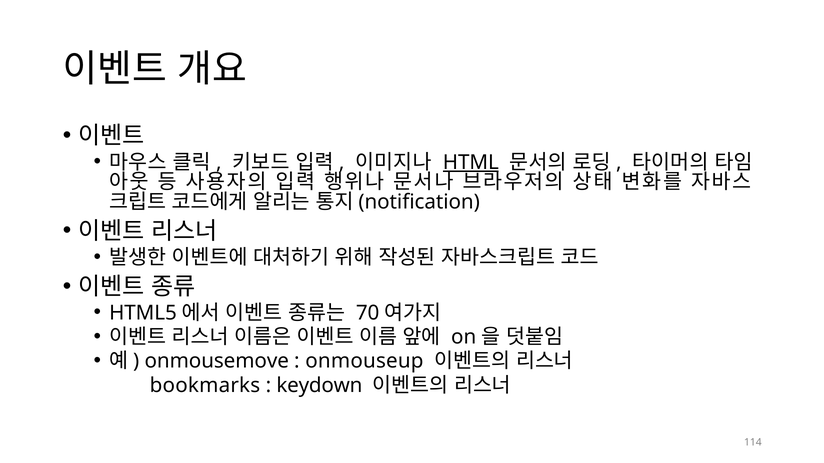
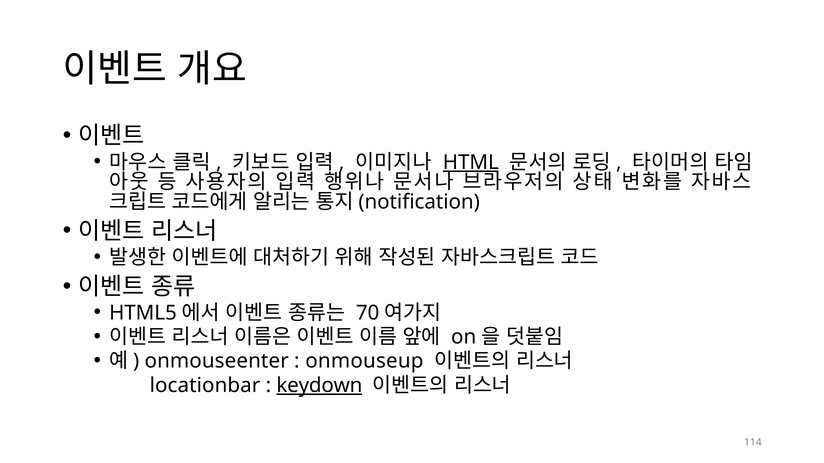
onmousemove: onmousemove -> onmouseenter (217, 361)
bookmarks: bookmarks -> locationbar (205, 386)
keydown underline: none -> present (319, 386)
